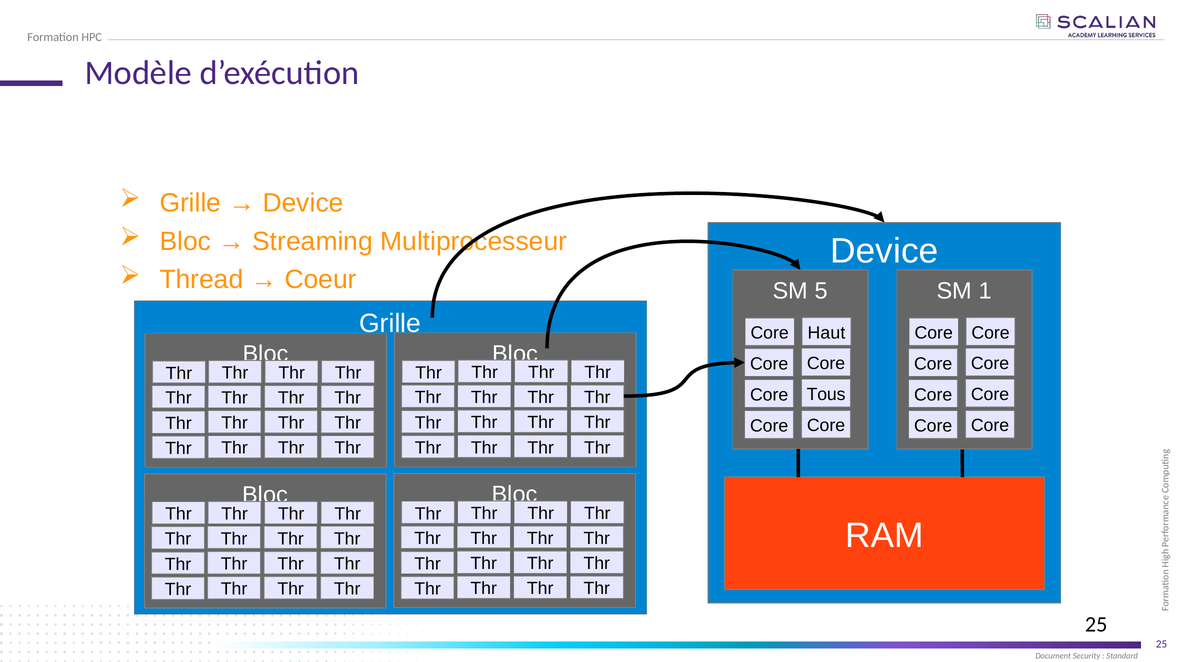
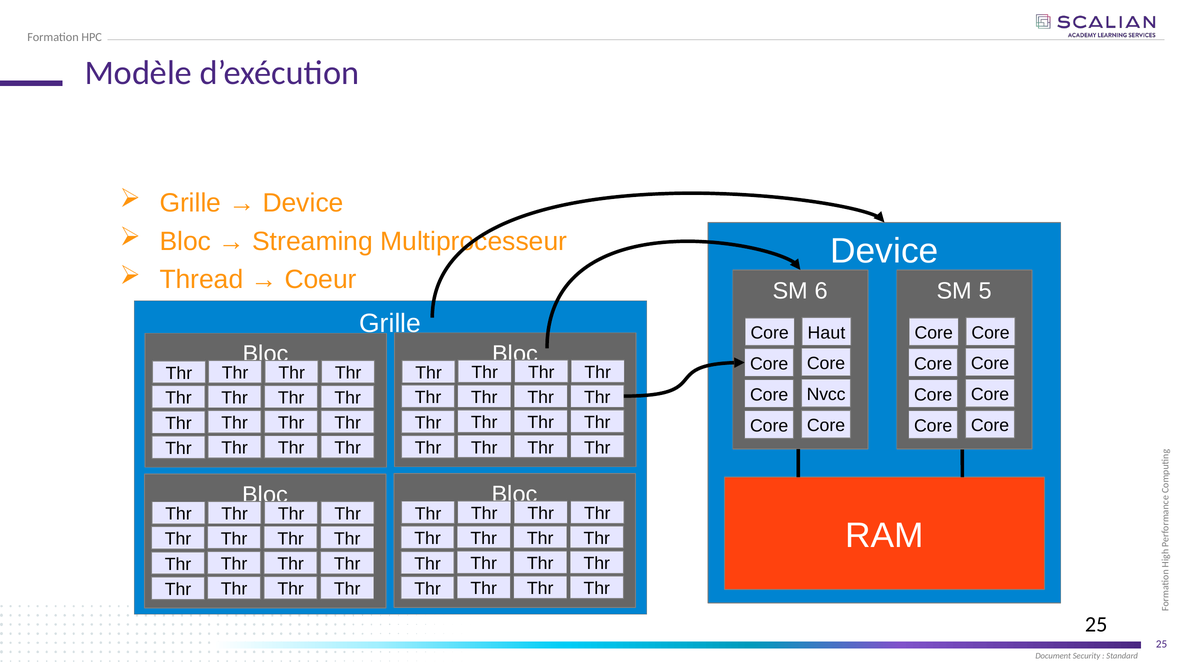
5: 5 -> 6 (821, 291)
1: 1 -> 5 (985, 291)
Tous: Tous -> Nvcc (826, 395)
